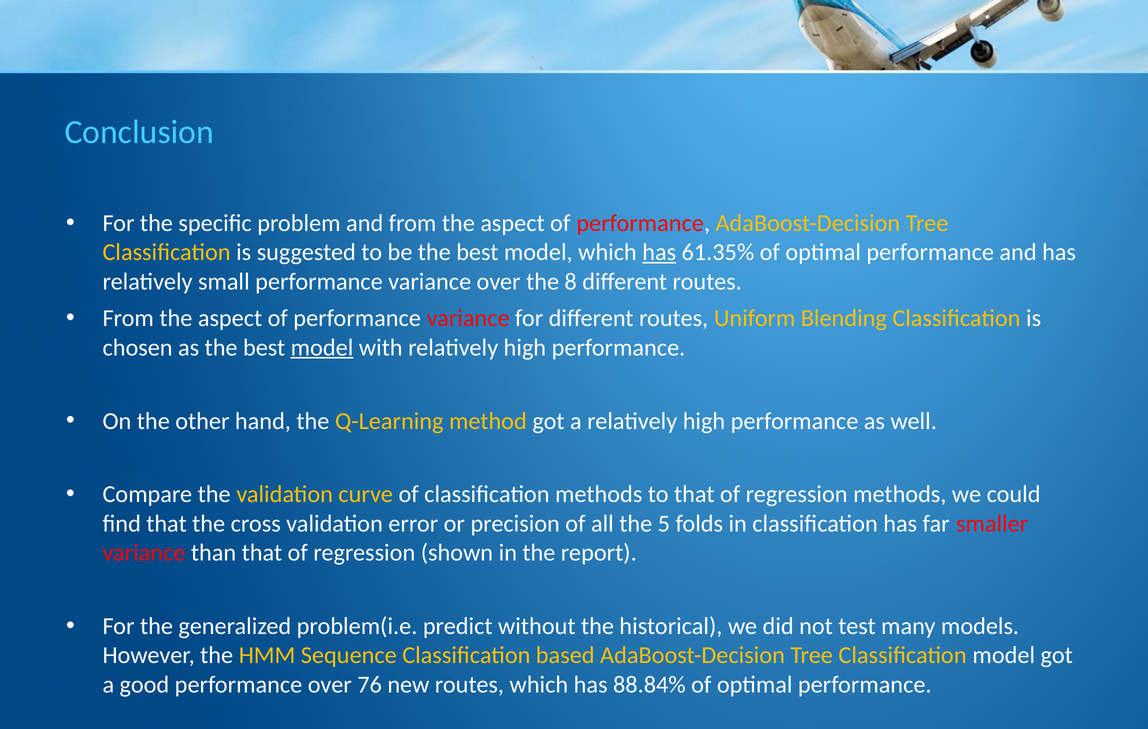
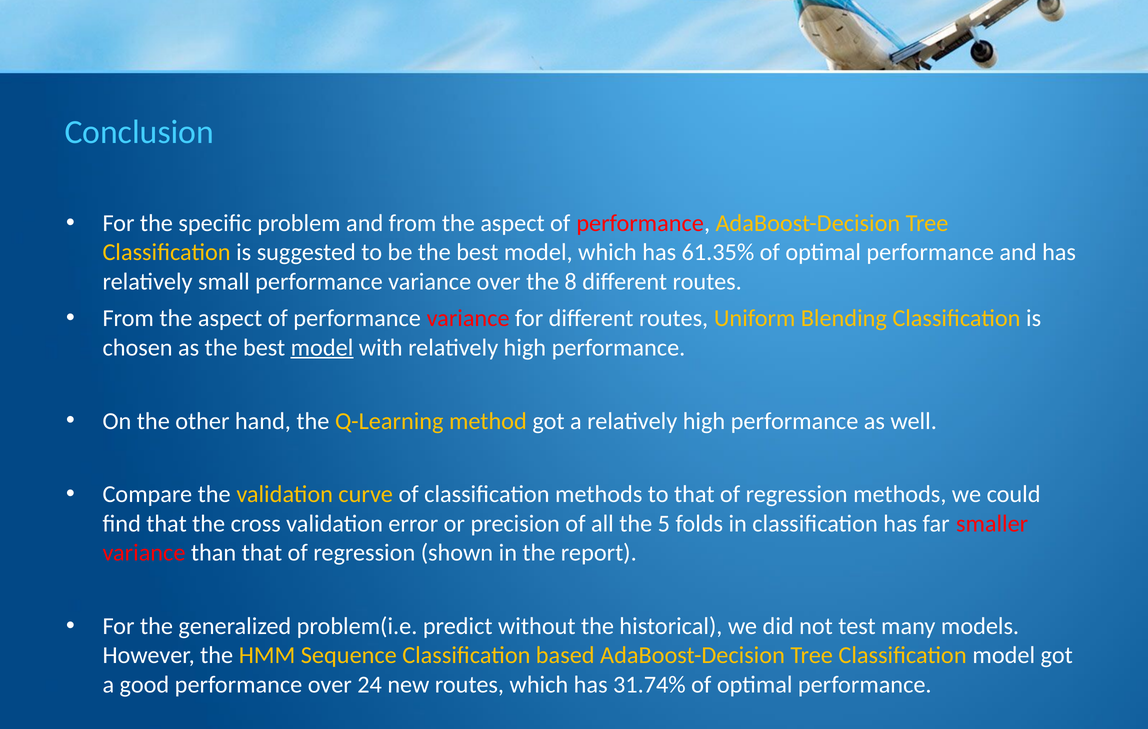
has underline: present -> none (659, 252)
76: 76 -> 24 (370, 685)
88.84%: 88.84% -> 31.74% (649, 685)
